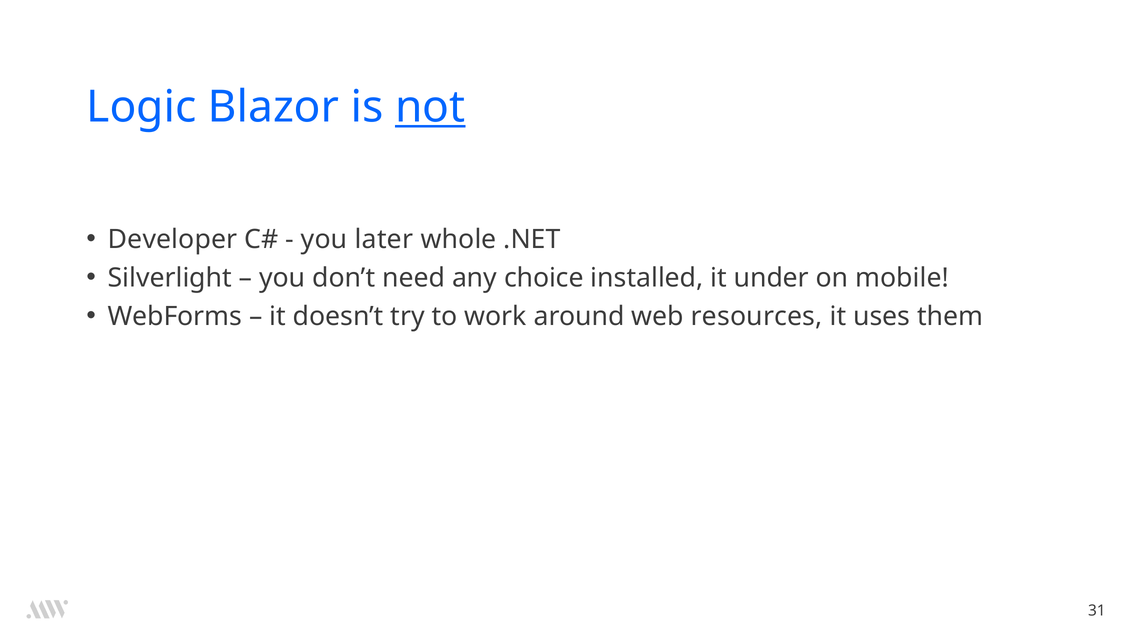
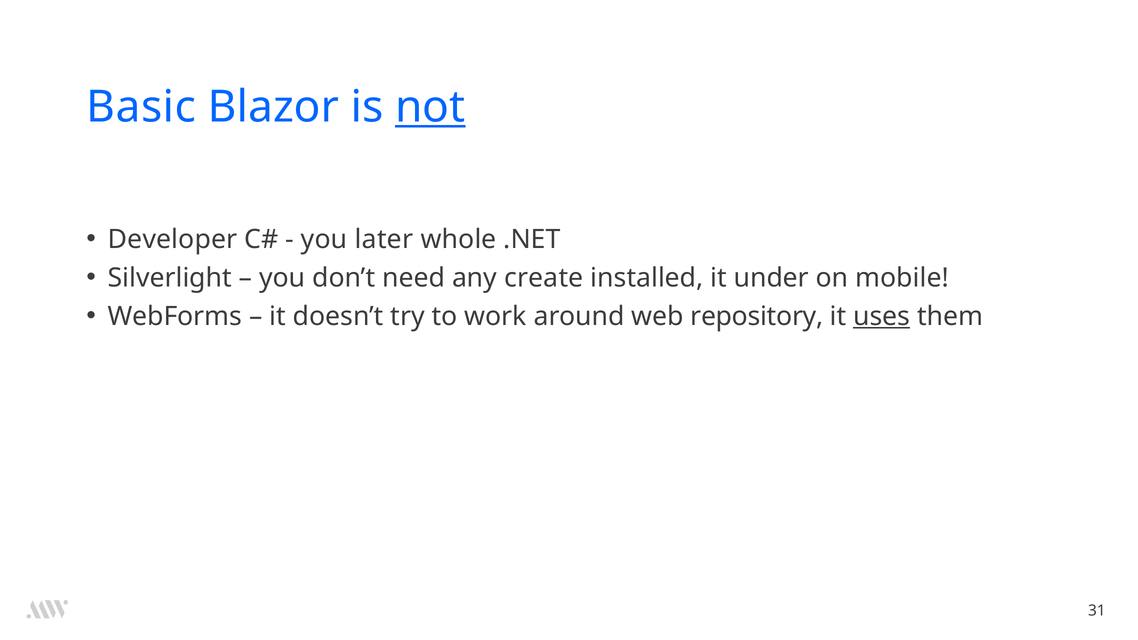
Logic: Logic -> Basic (141, 107)
choice: choice -> create (544, 278)
resources: resources -> repository (757, 317)
uses underline: none -> present (882, 317)
